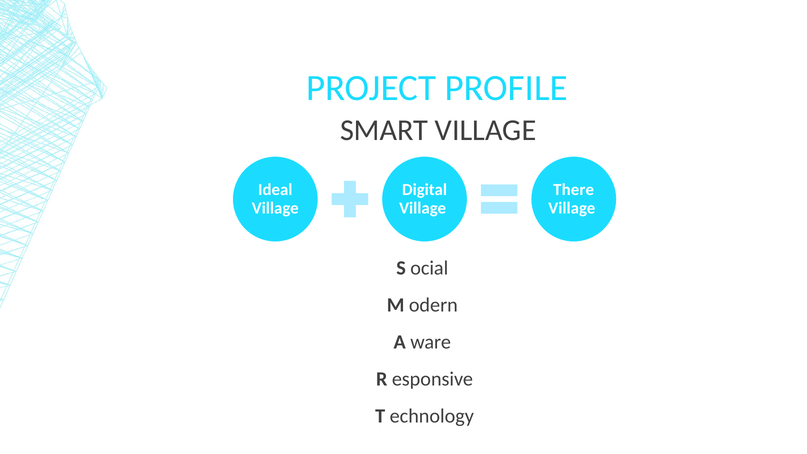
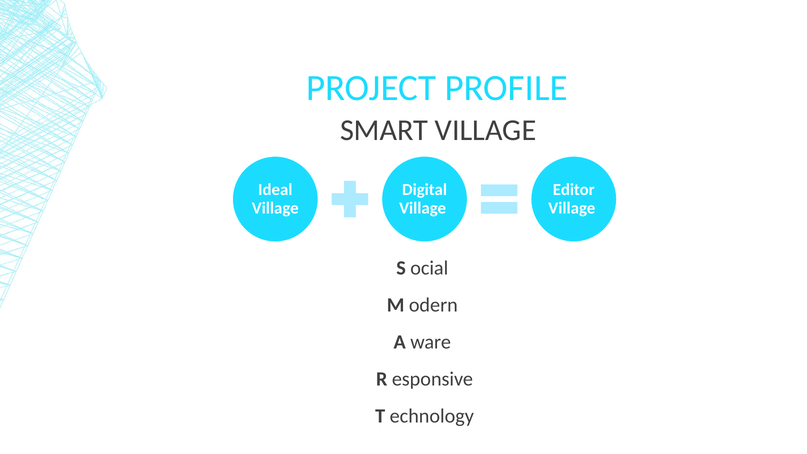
There: There -> Editor (574, 190)
